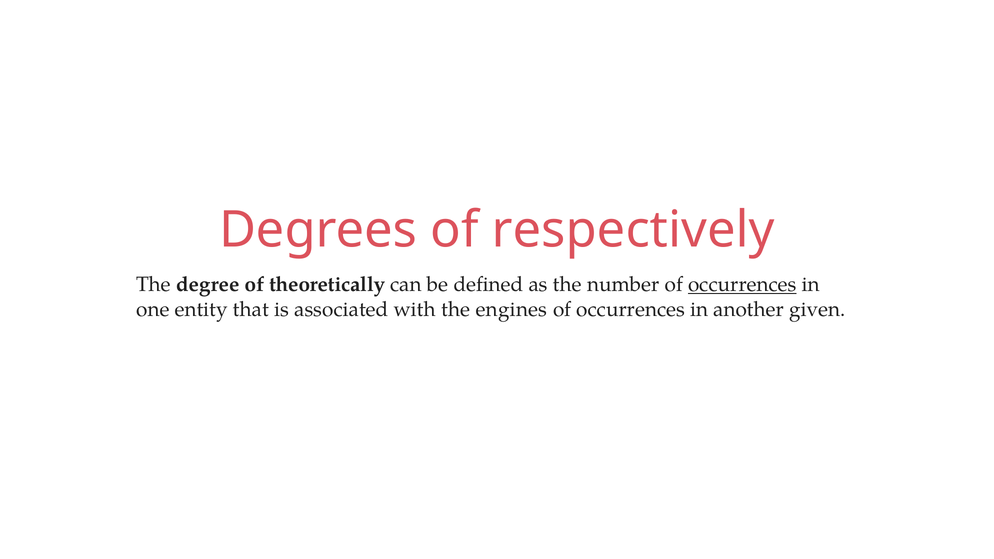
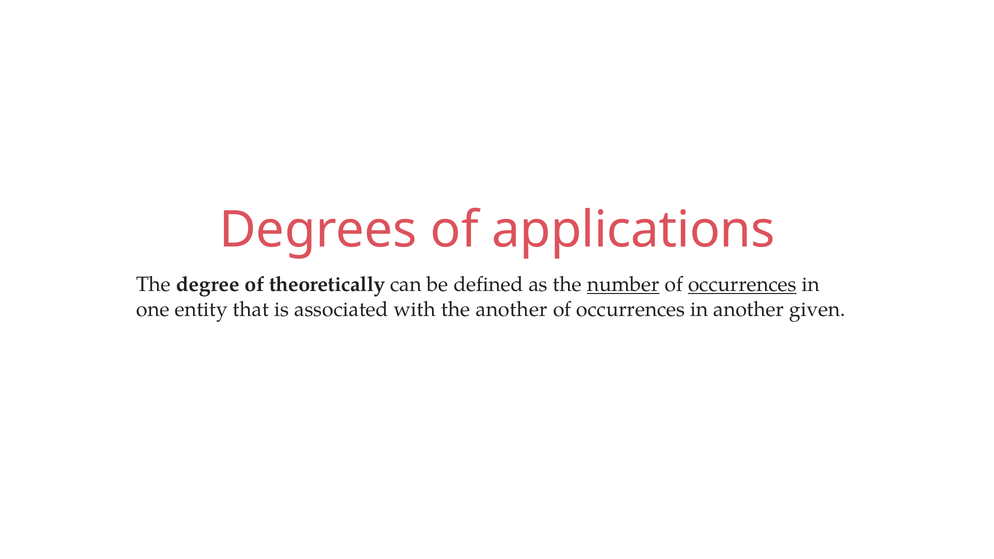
respectively: respectively -> applications (633, 230)
number underline: none -> present (623, 285)
the engines: engines -> another (511, 310)
